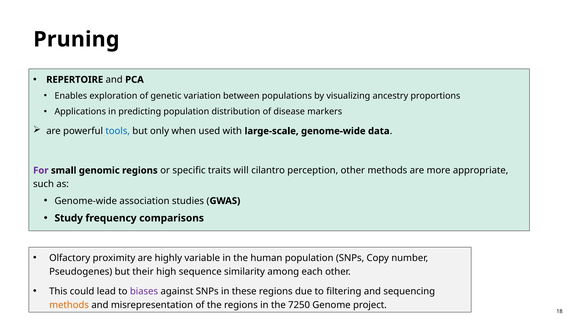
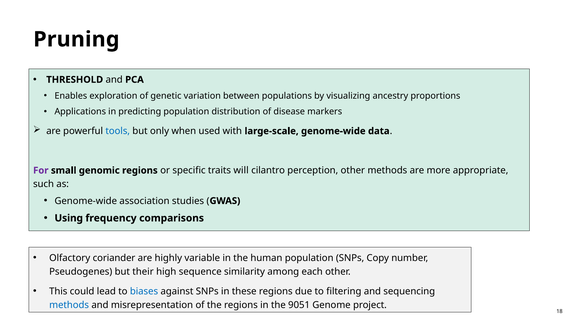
REPERTOIRE: REPERTOIRE -> THRESHOLD (75, 80)
Study: Study -> Using (69, 218)
proximity: proximity -> coriander (114, 258)
biases colour: purple -> blue (144, 292)
methods colour: orange -> blue (69, 305)
7250: 7250 -> 9051 (299, 305)
